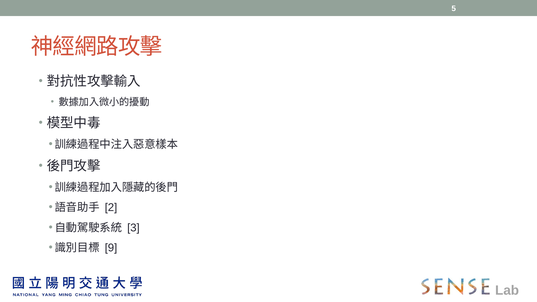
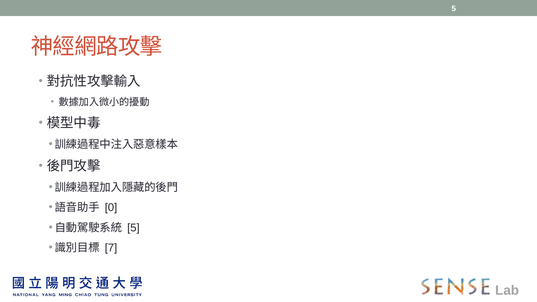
2: 2 -> 0 (111, 208)
3: 3 -> 5 (133, 228)
9: 9 -> 7 (111, 248)
